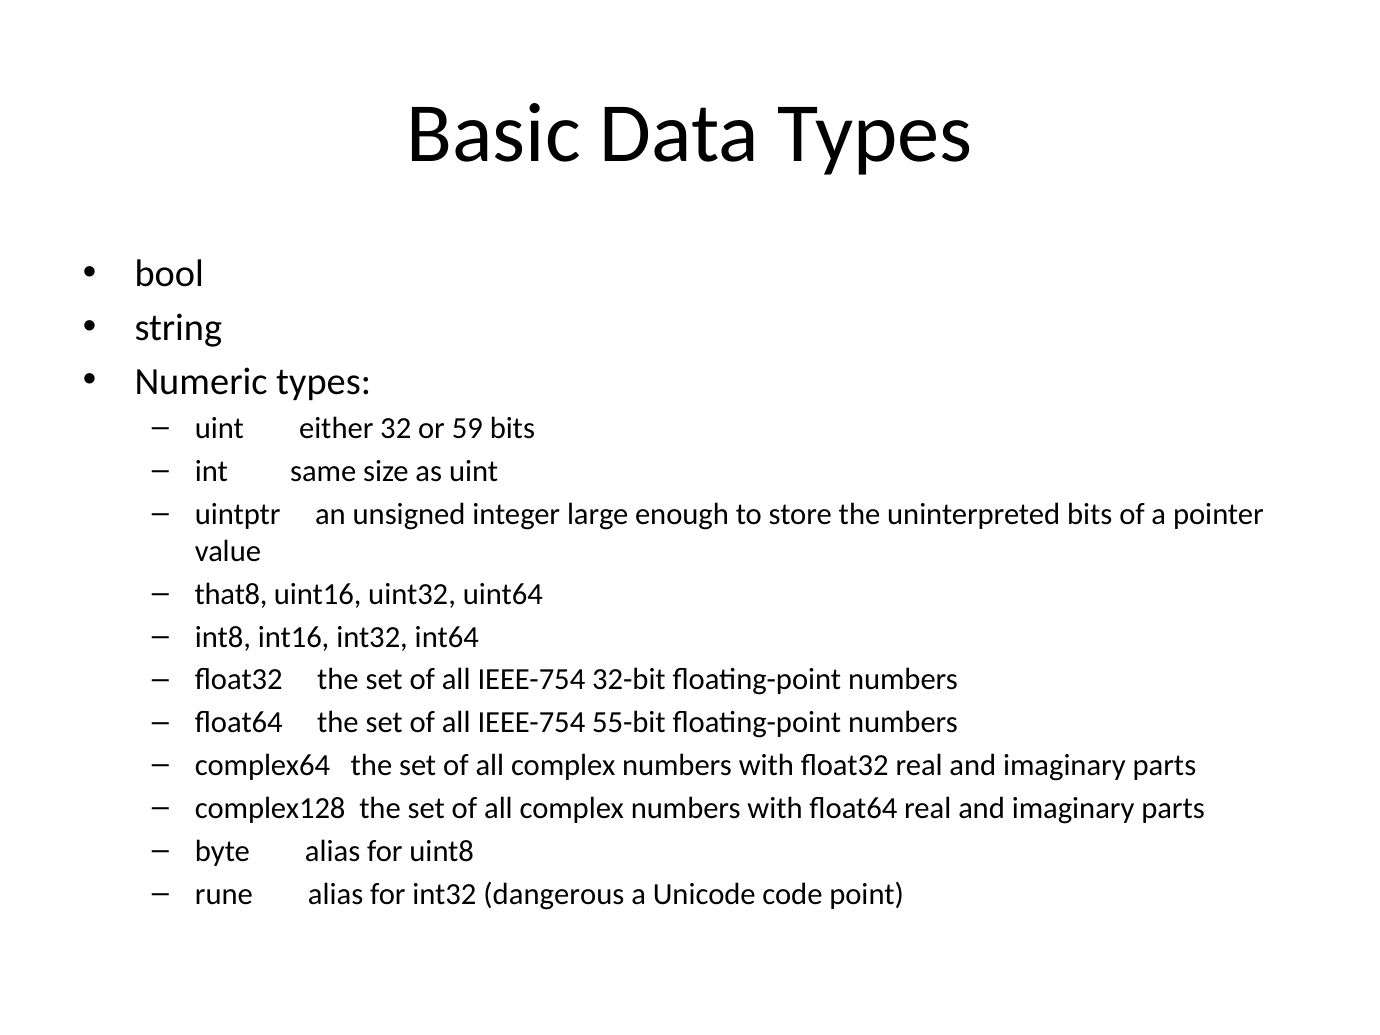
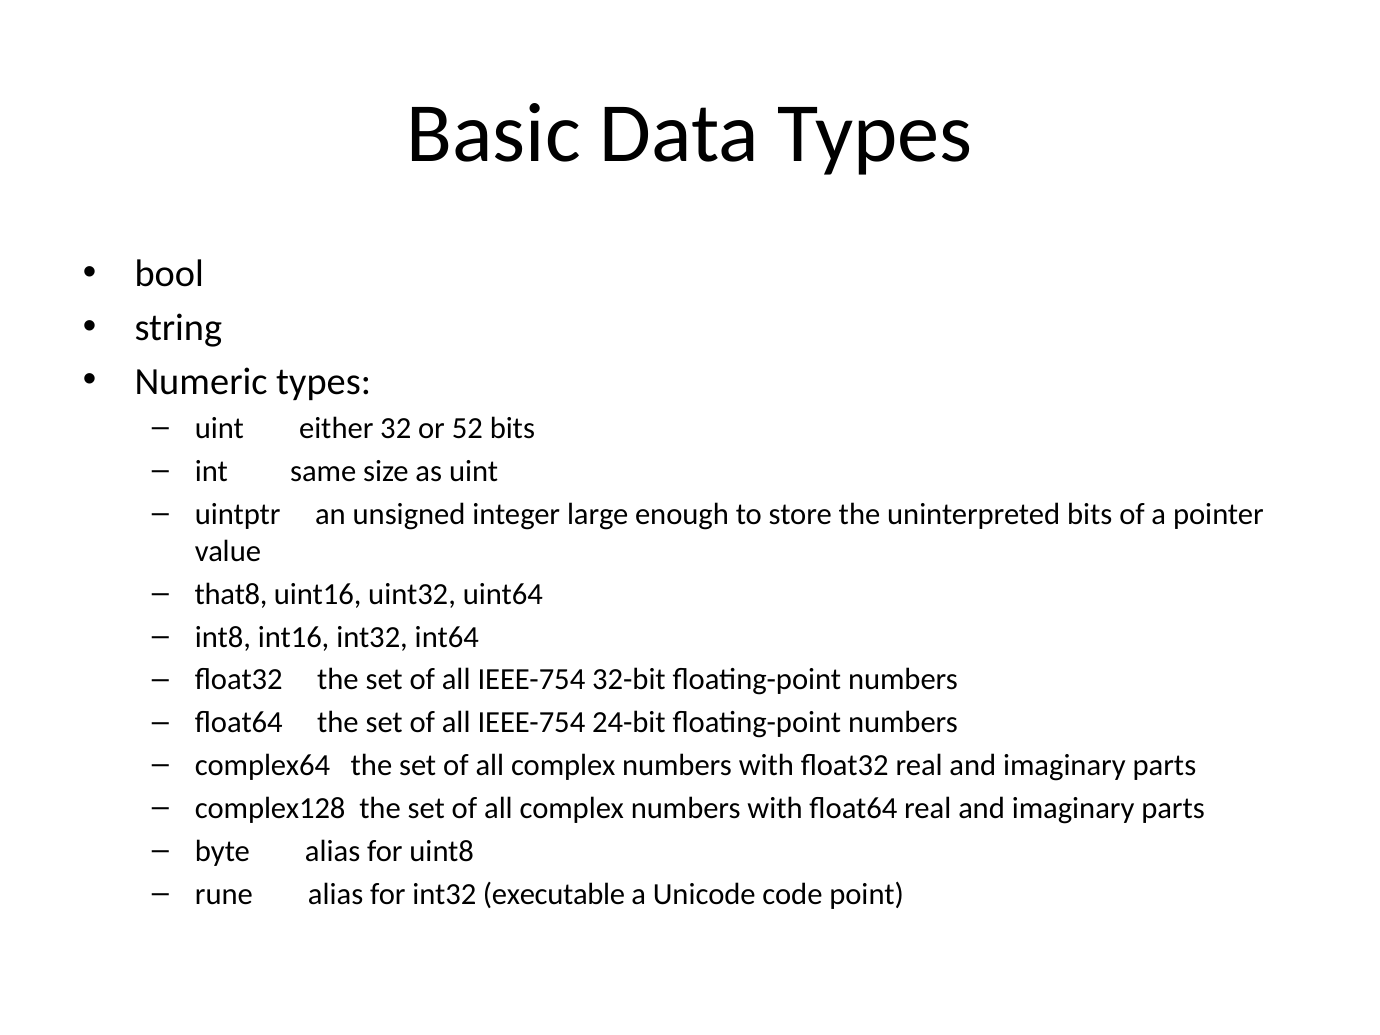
59: 59 -> 52 (467, 428)
55-bit: 55-bit -> 24-bit (629, 723)
dangerous: dangerous -> executable (554, 894)
